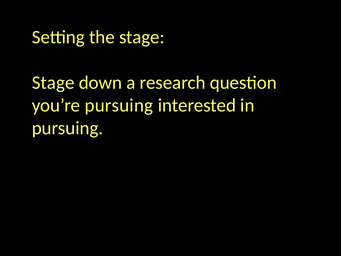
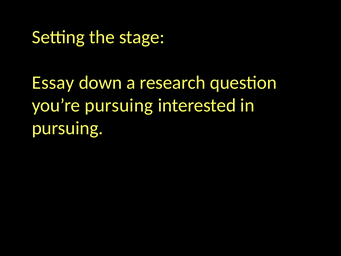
Stage: Stage -> Essay (53, 83)
